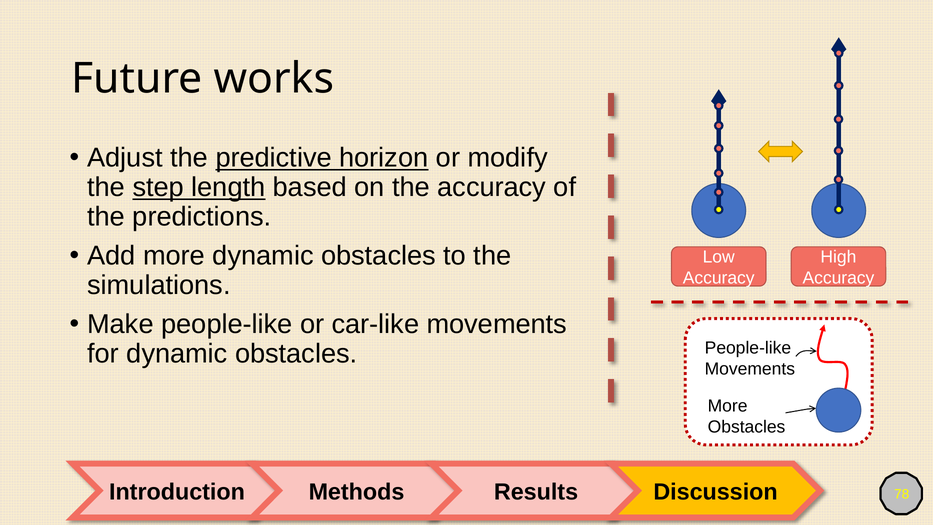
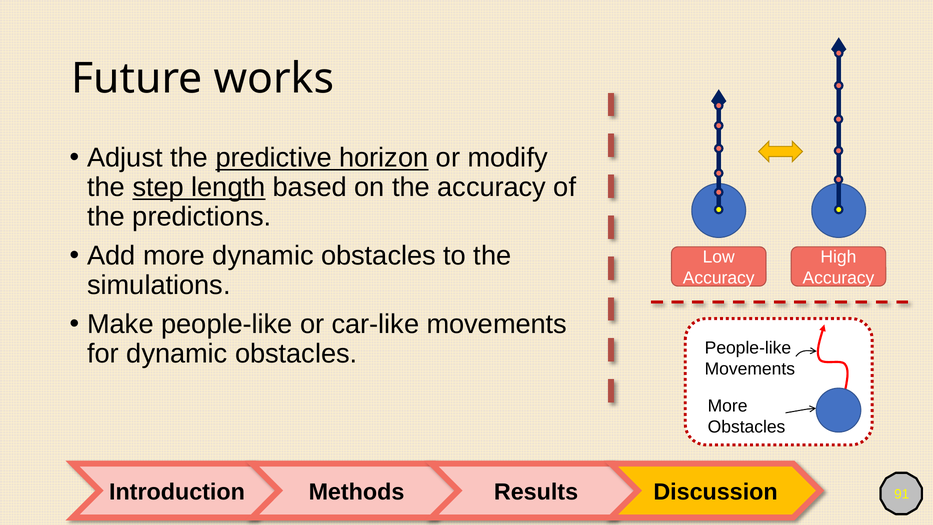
78: 78 -> 91 (902, 494)
